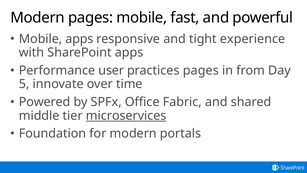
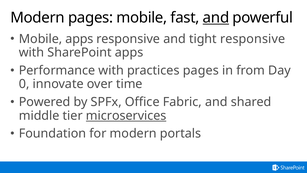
and underline: none -> present (216, 18)
tight experience: experience -> responsive (253, 39)
Performance user: user -> with (111, 70)
5: 5 -> 0 (24, 84)
